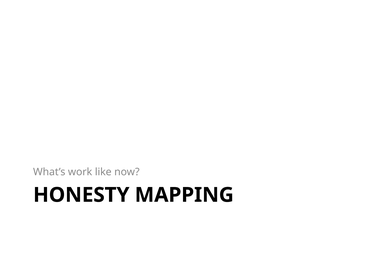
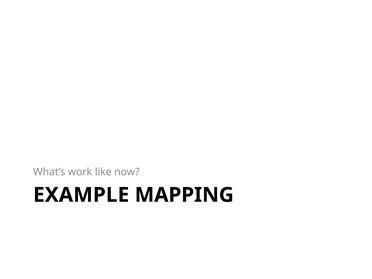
HONESTY: HONESTY -> EXAMPLE (81, 195)
